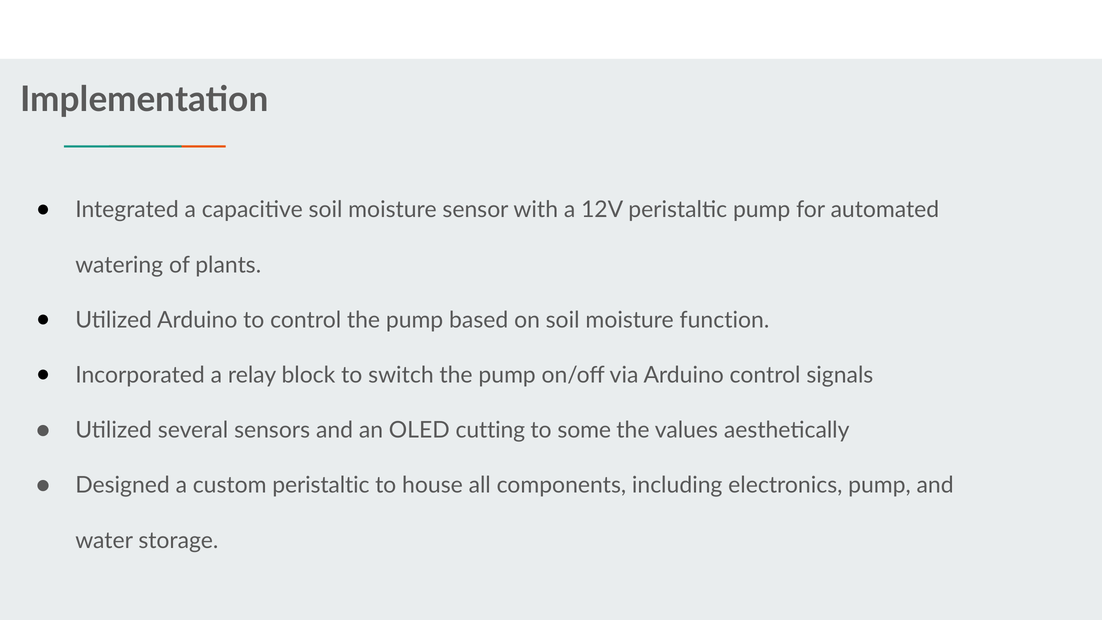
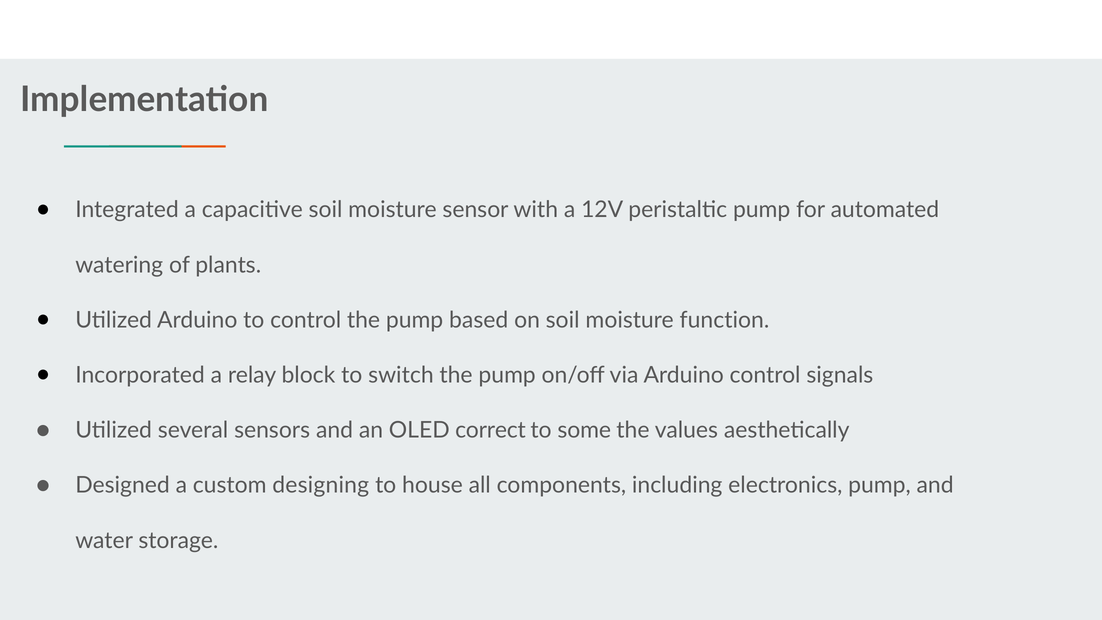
cutting: cutting -> correct (490, 430)
custom peristaltic: peristaltic -> designing (321, 485)
